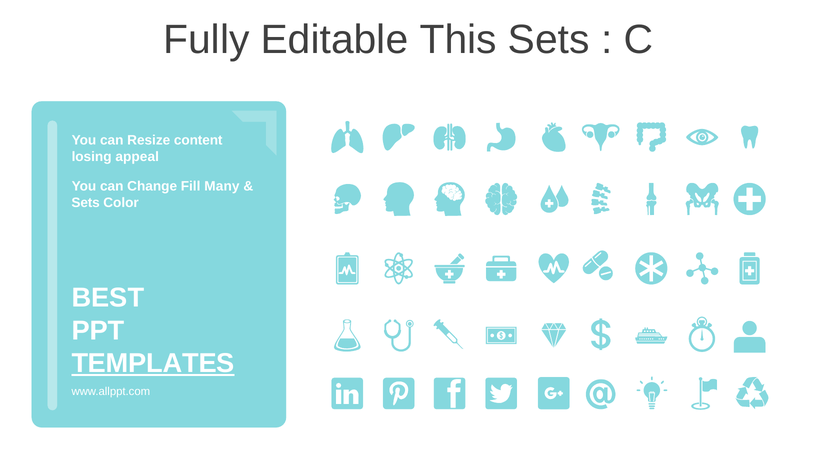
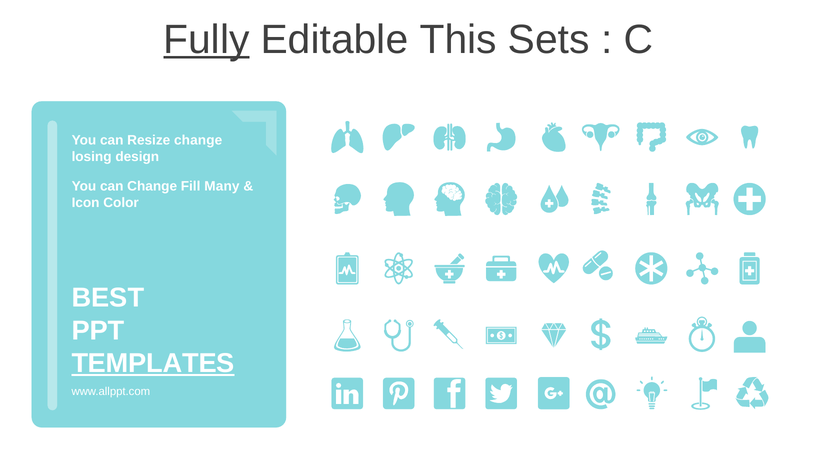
Fully underline: none -> present (206, 40)
Resize content: content -> change (198, 140)
appeal: appeal -> design (137, 157)
Sets: Sets -> Icon (86, 202)
